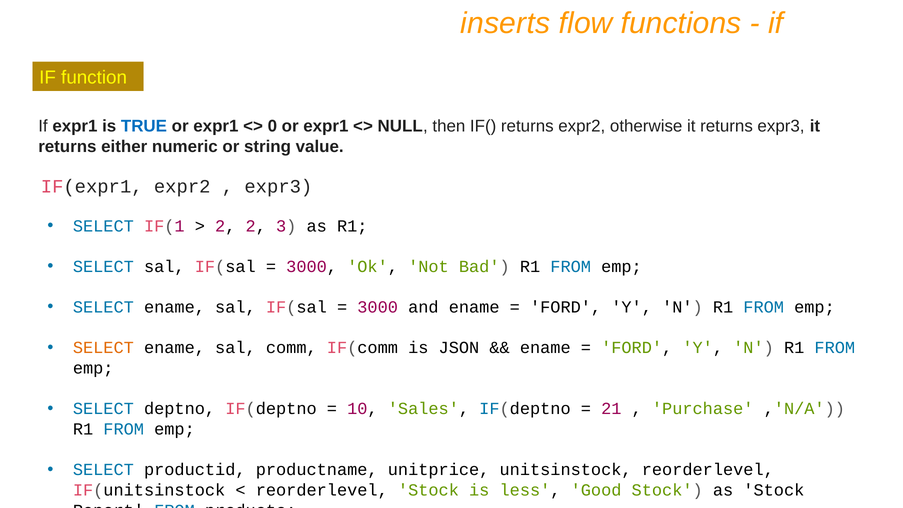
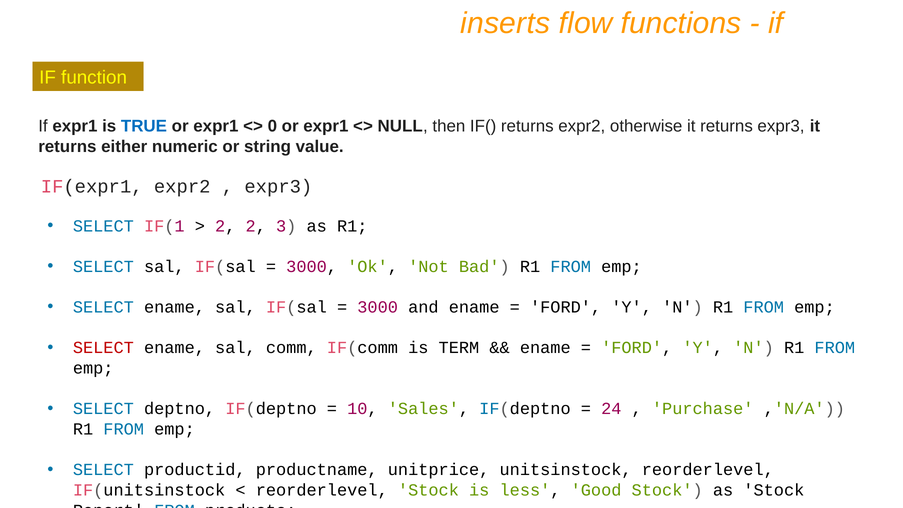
SELECT colour: orange -> red (103, 348)
JSON: JSON -> TERM (459, 348)
21: 21 -> 24 (611, 409)
